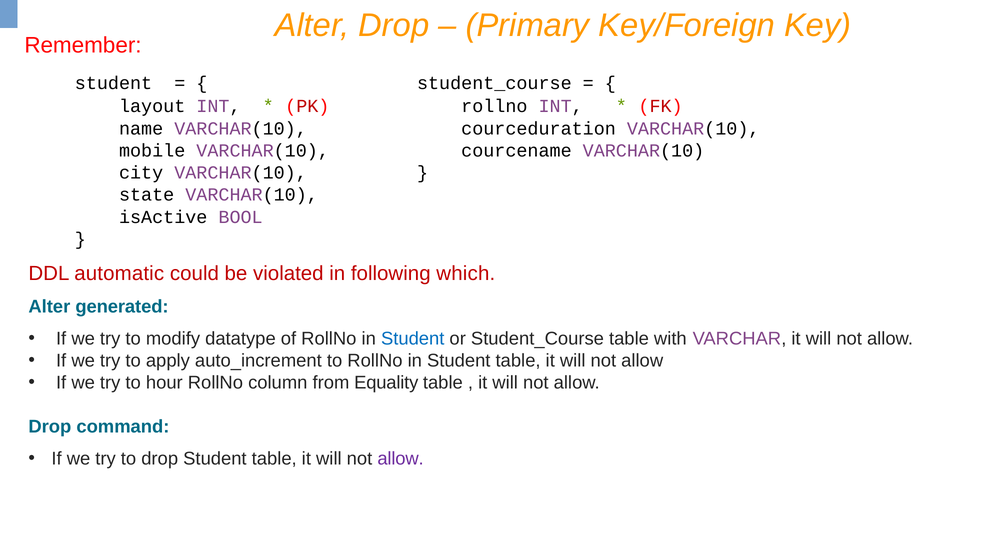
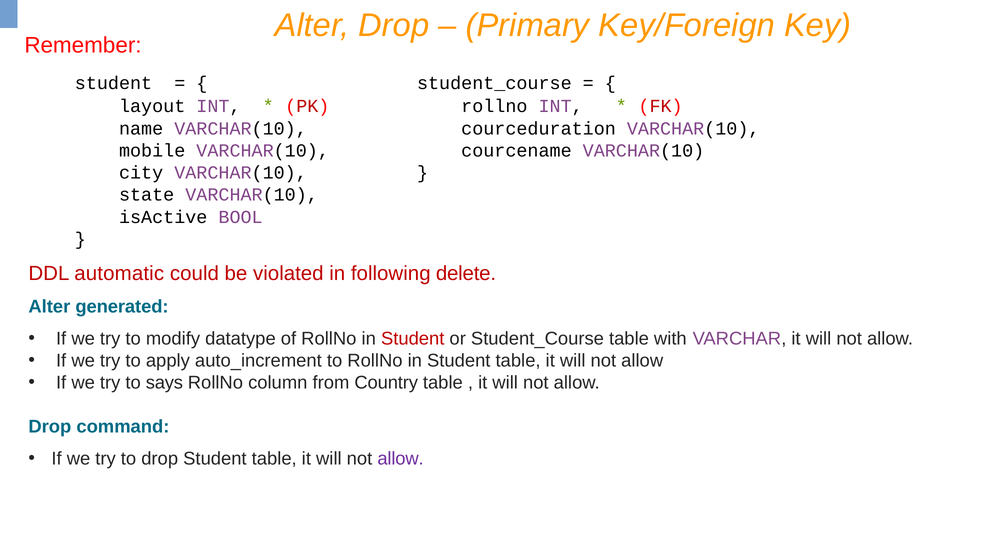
which: which -> delete (466, 274)
Student colour: blue -> red (413, 339)
hour: hour -> says (164, 383)
Equality: Equality -> Country (386, 383)
